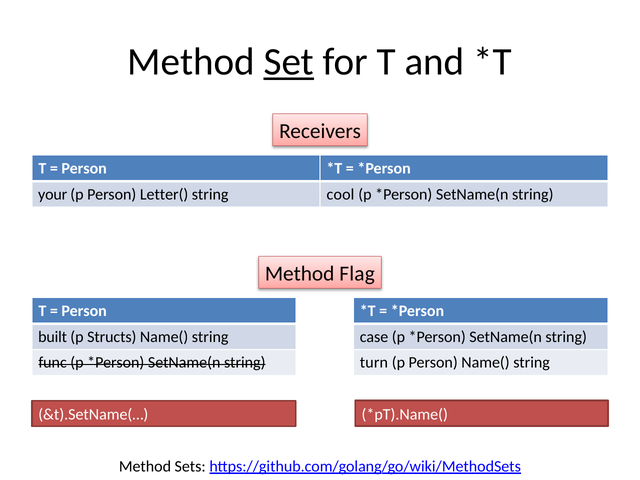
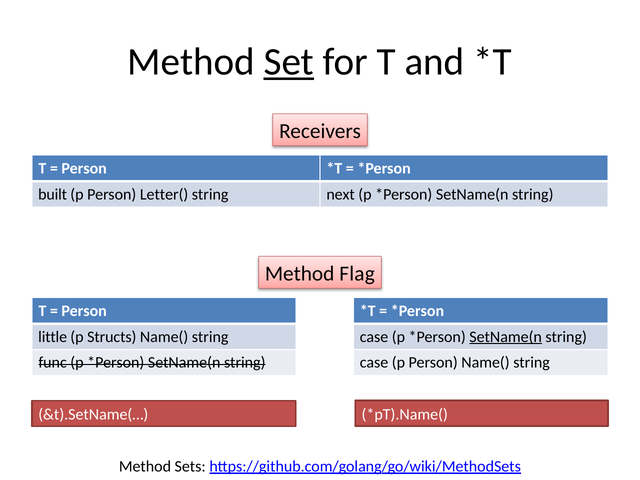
your: your -> built (53, 194)
cool: cool -> next (341, 194)
built: built -> little (53, 337)
SetName(n underline: none -> present (506, 337)
turn: turn -> case (374, 363)
